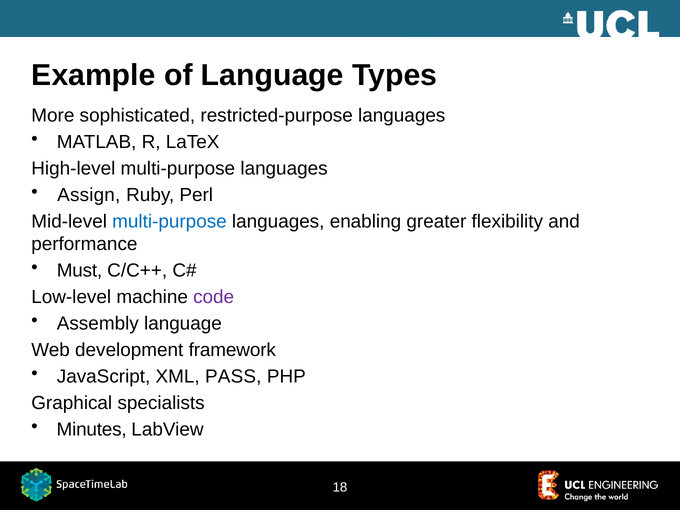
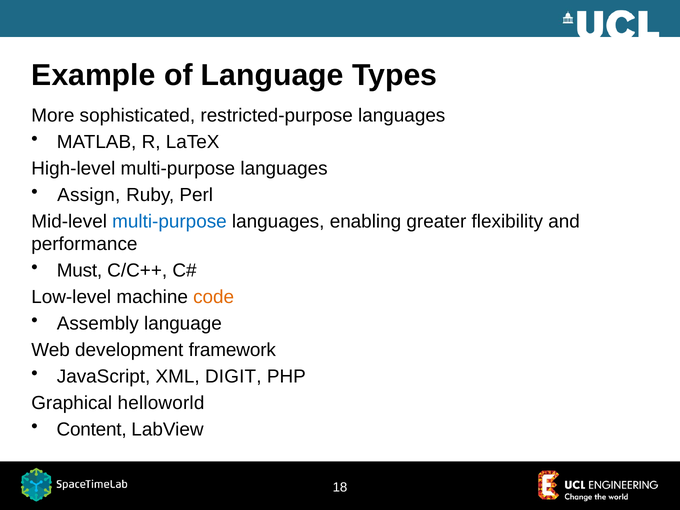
code colour: purple -> orange (214, 297)
PASS: PASS -> DIGIT (233, 376)
specialists: specialists -> helloworld (161, 403)
Minutes: Minutes -> Content (92, 429)
